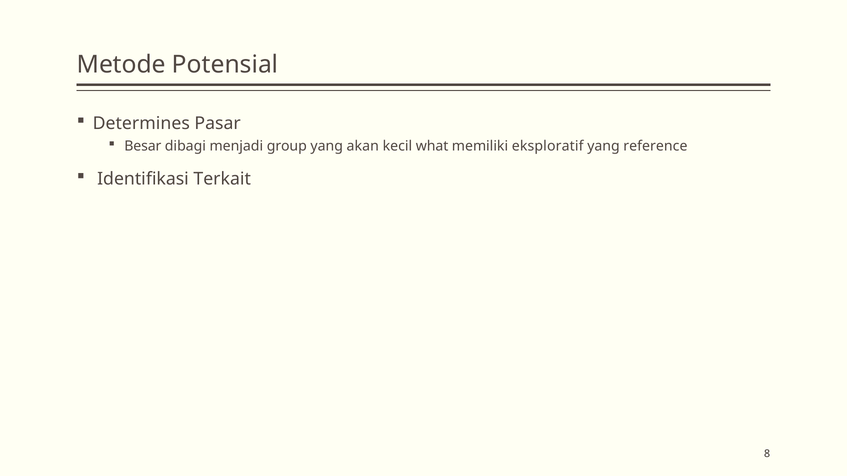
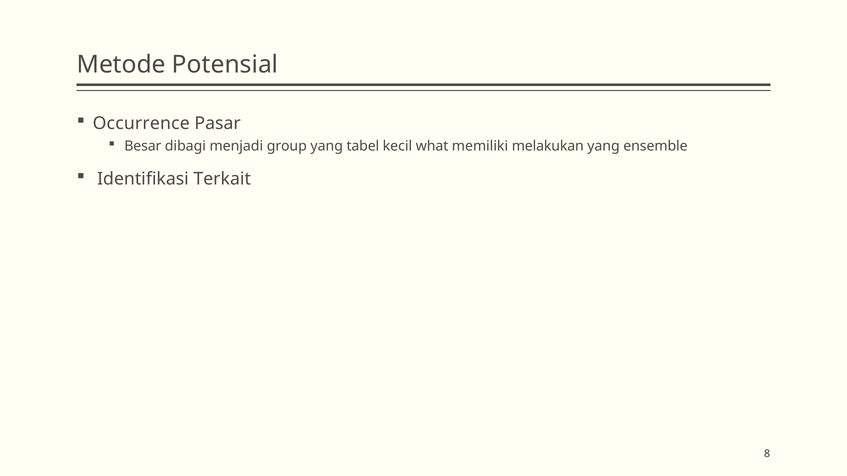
Determines: Determines -> Occurrence (141, 124)
akan: akan -> tabel (363, 146)
eksploratif: eksploratif -> melakukan (548, 146)
reference: reference -> ensemble (655, 146)
